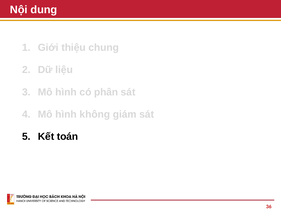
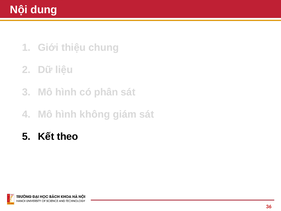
toán: toán -> theo (67, 136)
